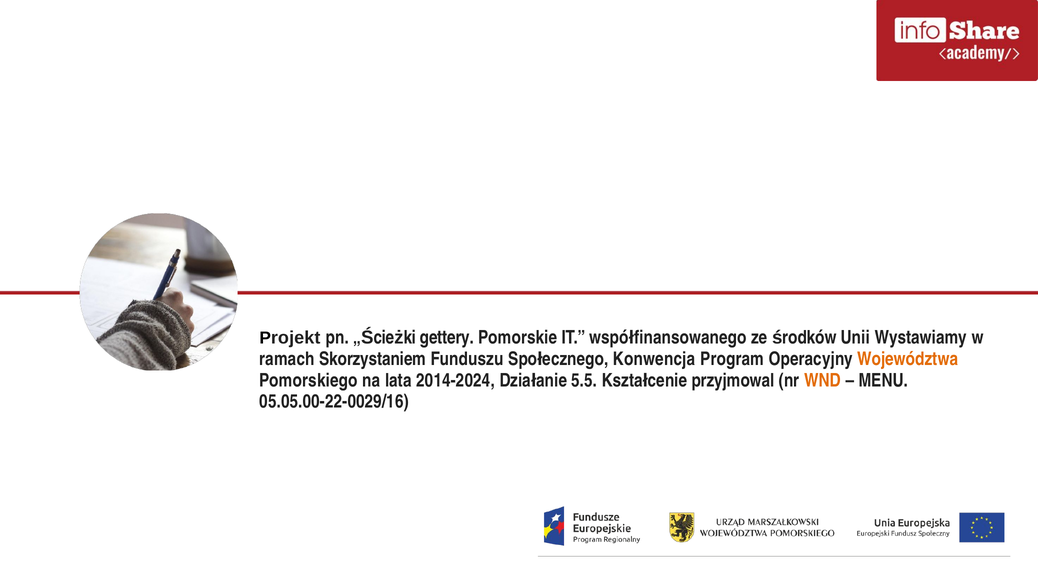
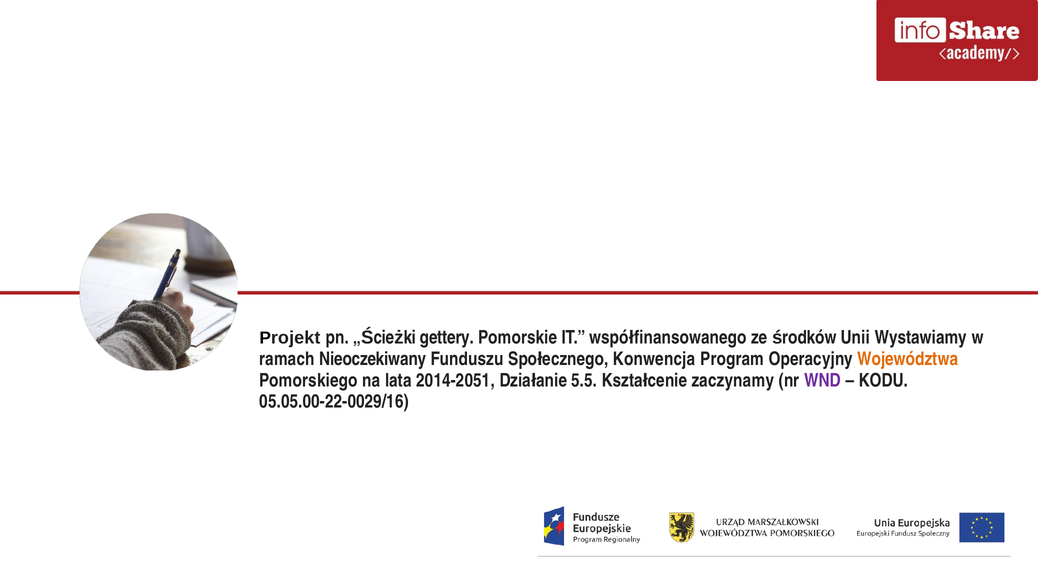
Skorzystaniem: Skorzystaniem -> Nieoczekiwany (373, 359)
2014-2024: 2014-2024 -> 2014-2051 (456, 381)
przyjmowal: przyjmowal -> zaczynamy (733, 381)
WND colour: orange -> purple (822, 381)
MENU: MENU -> KODU (883, 381)
